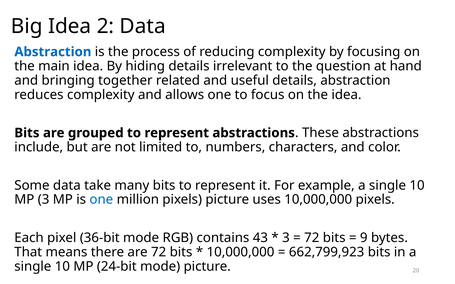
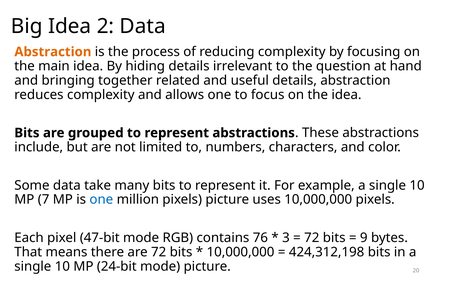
Abstraction colour: blue -> orange (53, 52)
MP 3: 3 -> 7 (44, 200)
36-bit: 36-bit -> 47-bit (100, 238)
43: 43 -> 76 (260, 238)
662,799,923: 662,799,923 -> 424,312,198 (327, 252)
